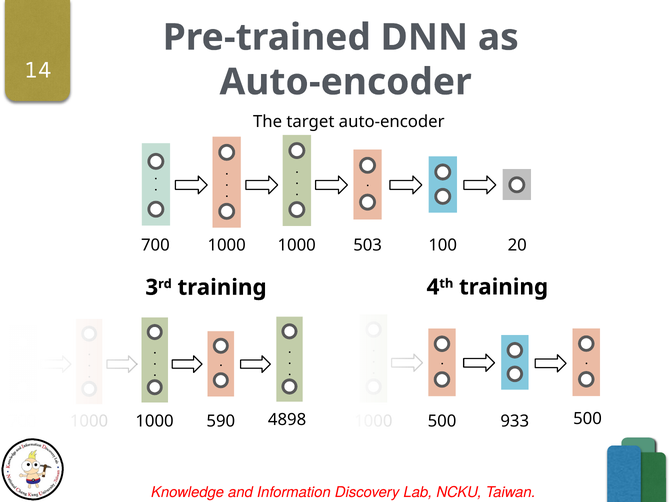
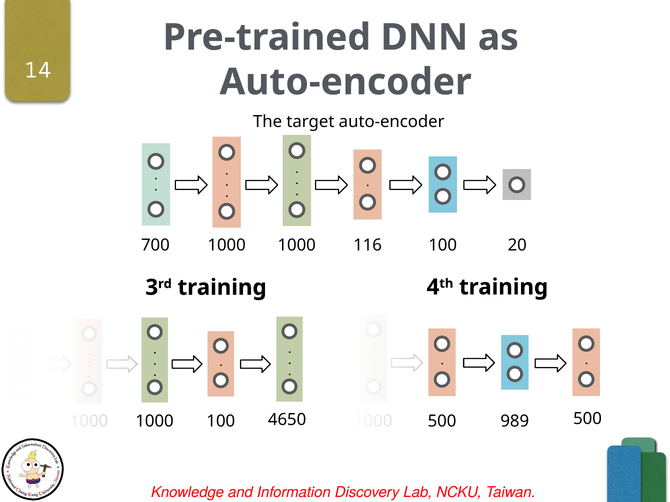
503: 503 -> 116 (368, 245)
4898: 4898 -> 4650 (287, 420)
1000 590: 590 -> 100 (221, 422)
933: 933 -> 989 (515, 422)
